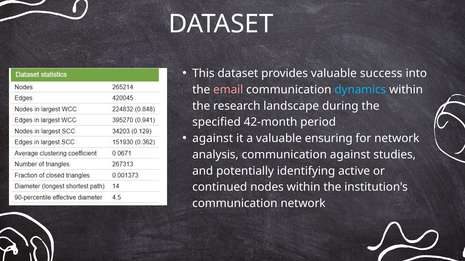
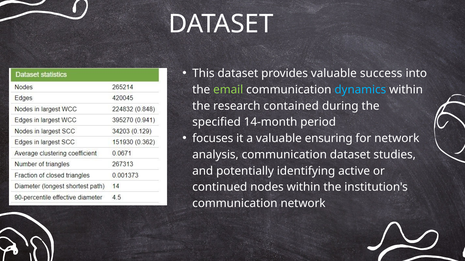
email colour: pink -> light green (228, 90)
landscape: landscape -> contained (291, 106)
42-month: 42-month -> 14-month (271, 122)
against: against -> focuses (213, 139)
communication against: against -> dataset (350, 155)
